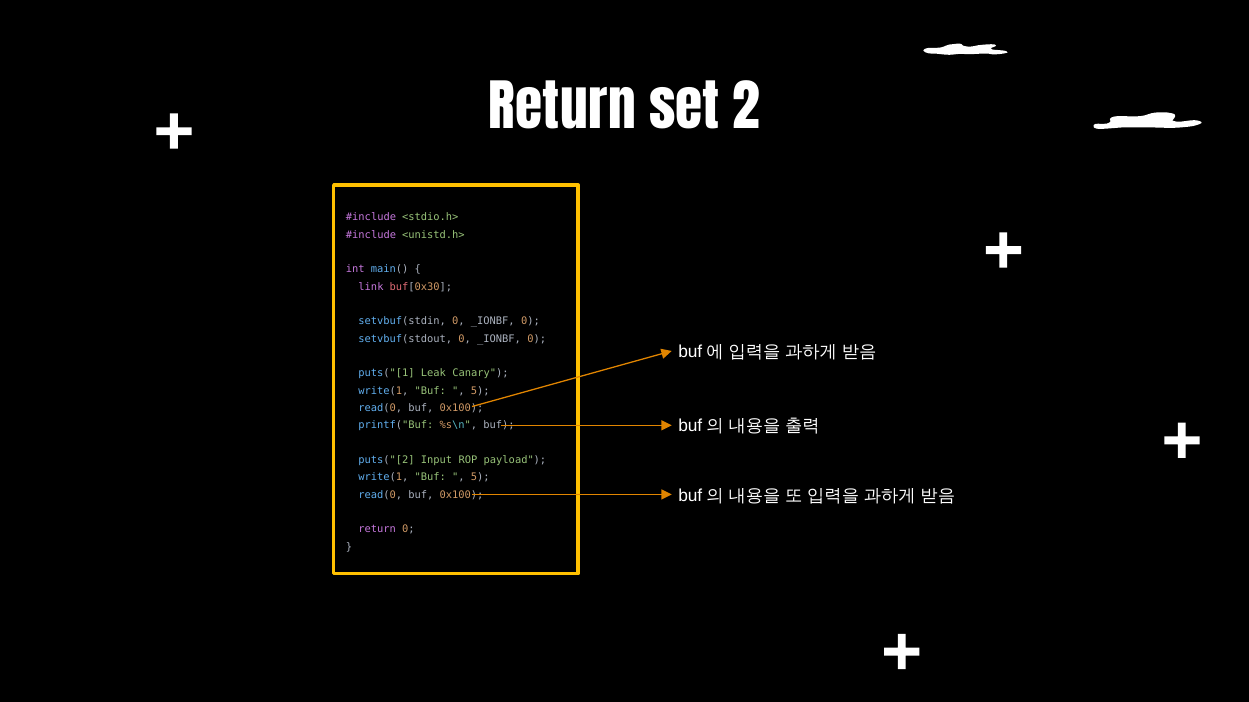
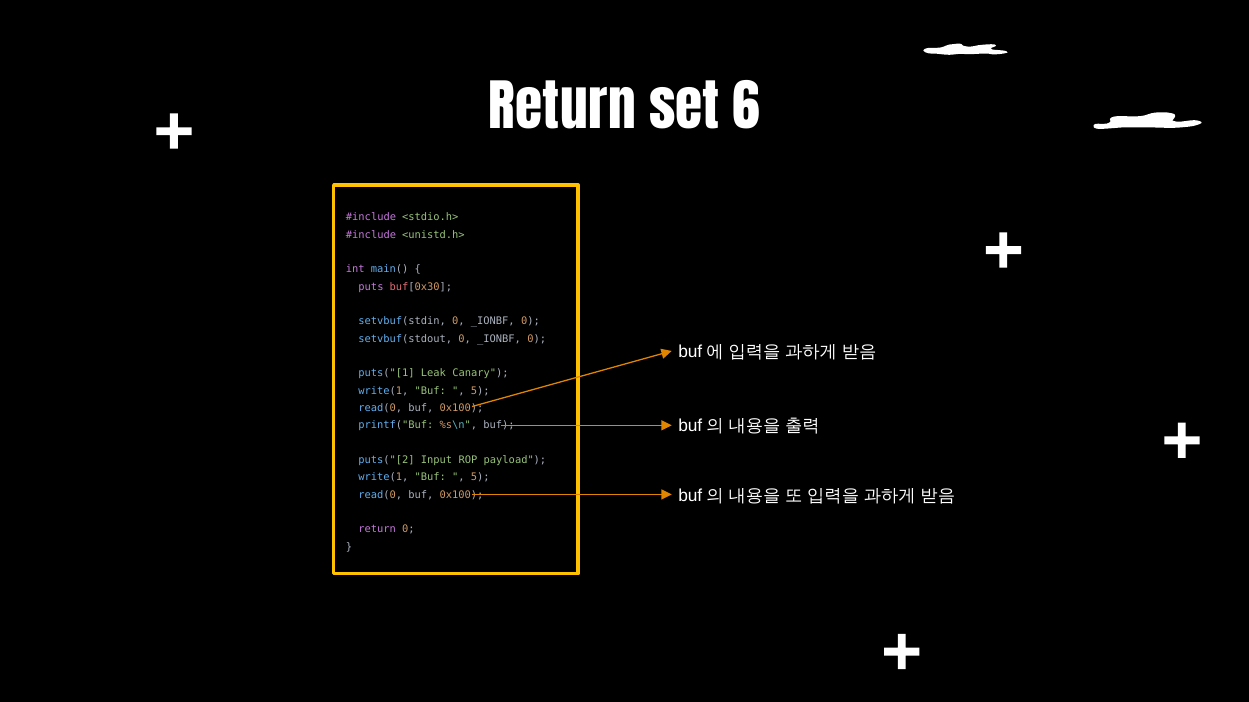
2: 2 -> 6 (747, 110)
link: link -> puts (371, 287)
